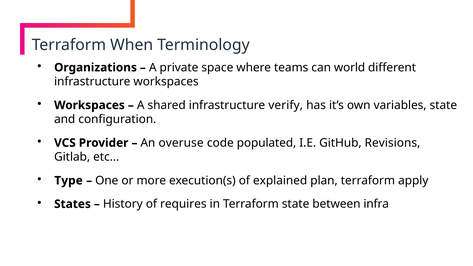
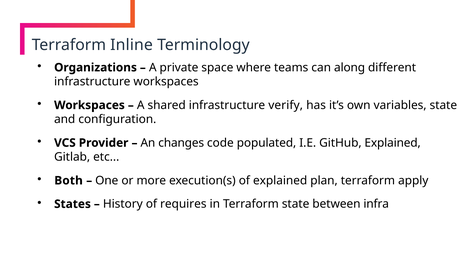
When: When -> Inline (132, 45)
world: world -> along (350, 68)
overuse: overuse -> changes (181, 143)
GitHub Revisions: Revisions -> Explained (393, 143)
Type: Type -> Both (69, 181)
